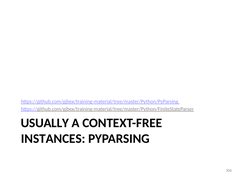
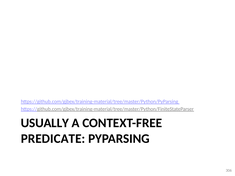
INSTANCES: INSTANCES -> PREDICATE (53, 139)
